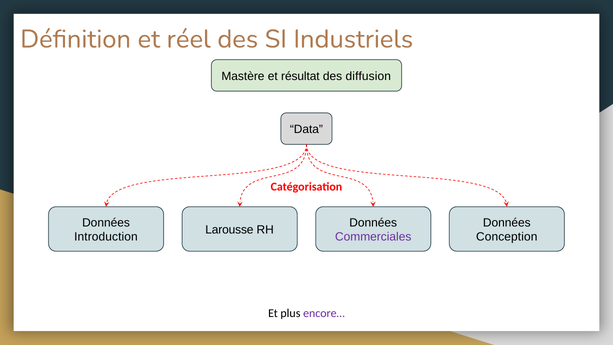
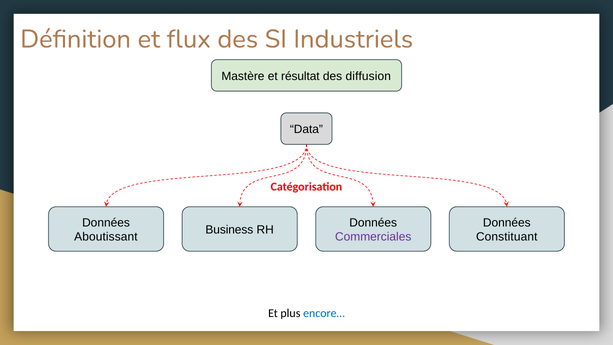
réel: réel -> flux (189, 39)
Larousse: Larousse -> Business (229, 230)
Introduction: Introduction -> Aboutissant (106, 237)
Conception: Conception -> Constituant (507, 237)
encore… colour: purple -> blue (324, 313)
